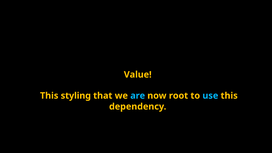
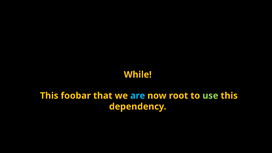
Value: Value -> While (138, 75)
styling: styling -> foobar (76, 96)
use colour: light blue -> light green (210, 96)
